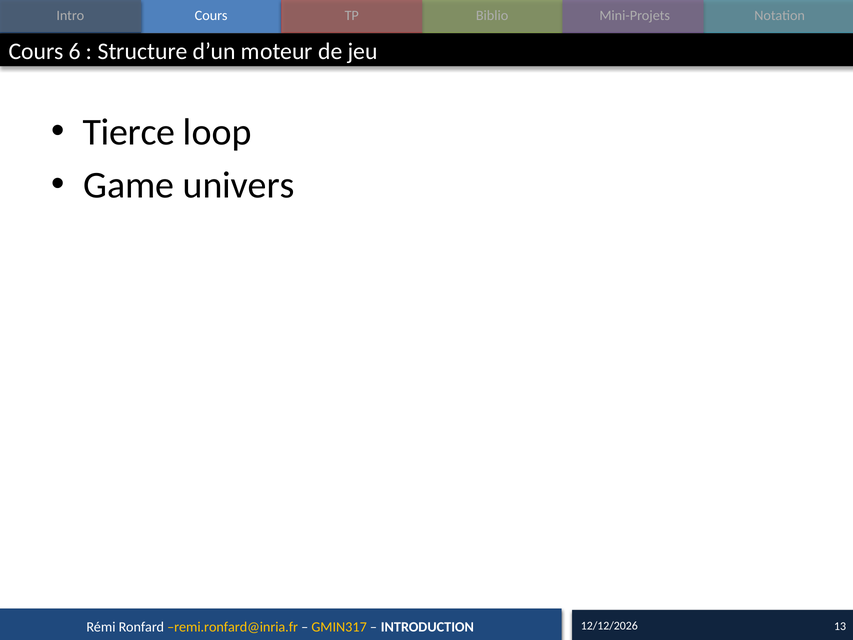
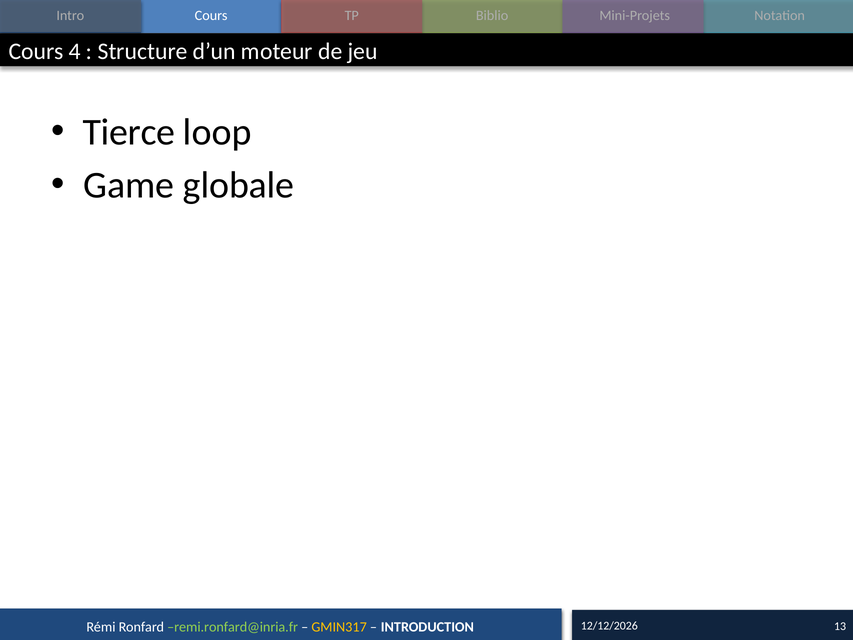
6: 6 -> 4 (75, 51)
univers: univers -> globale (239, 185)
remi.ronfard@inria.fr colour: yellow -> light green (233, 627)
